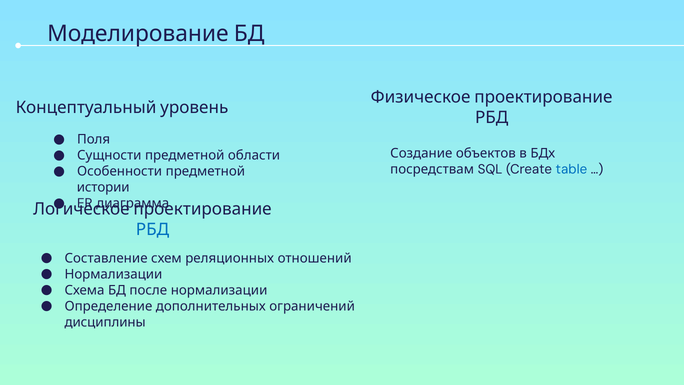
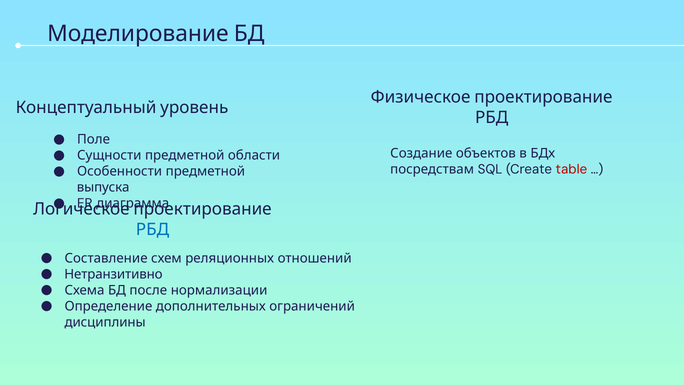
Поля: Поля -> Поле (94, 139)
table colour: blue -> red (571, 169)
истории: истории -> выпуска (103, 187)
Нормализации: Нормализации -> Нетранзитивно (113, 274)
